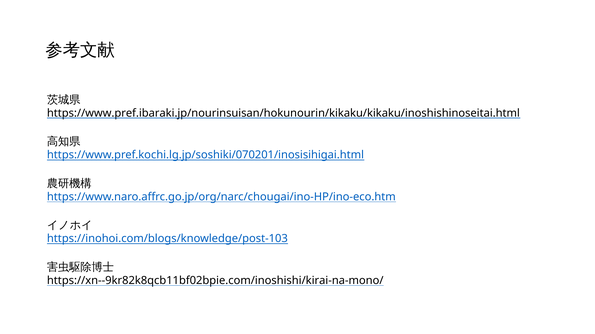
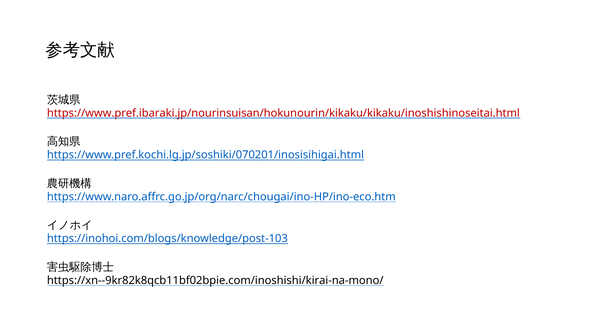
https://www.pref.ibaraki.jp/nourinsuisan/hokunourin/kikaku/kikaku/inoshishinoseitai.html colour: black -> red (283, 113)
